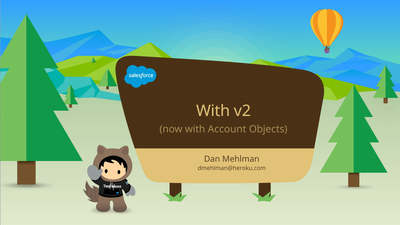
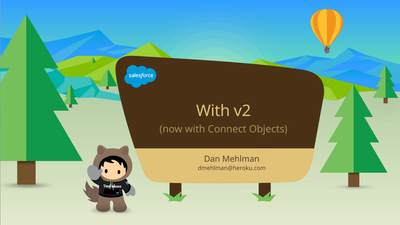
Account: Account -> Connect (227, 129)
